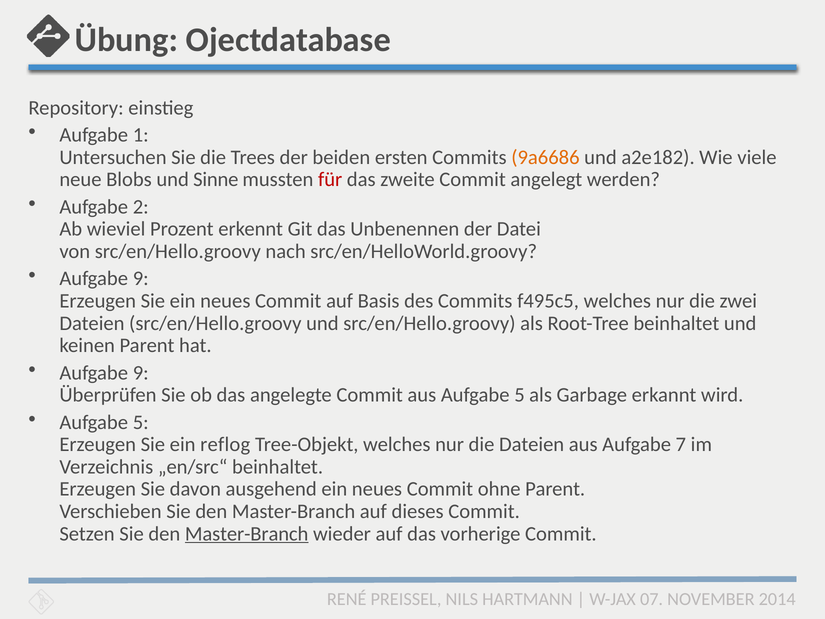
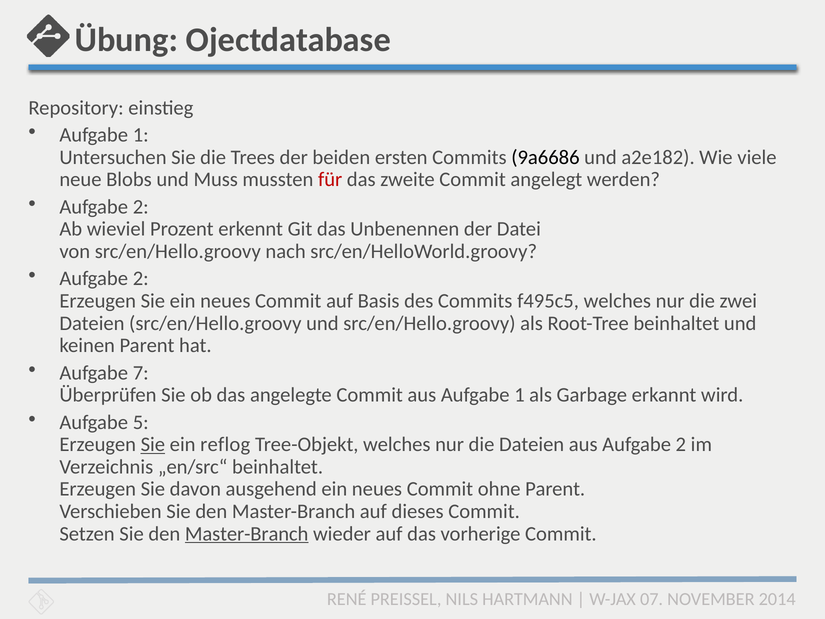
9a6686 colour: orange -> black (545, 157)
Sinne: Sinne -> Muss (216, 180)
9: 9 -> 2 (141, 279)
9: 9 -> 7 (141, 373)
aus Aufgabe 5: 5 -> 1 (519, 395)
Sie underline: none -> present (153, 444)
aus Aufgabe 7: 7 -> 2 (681, 444)
